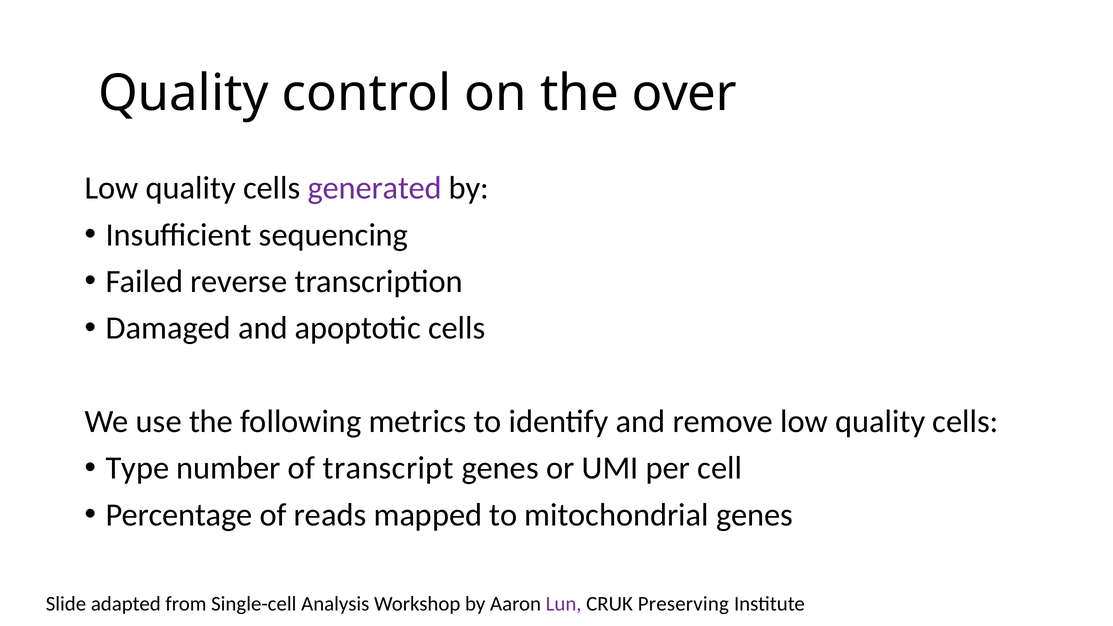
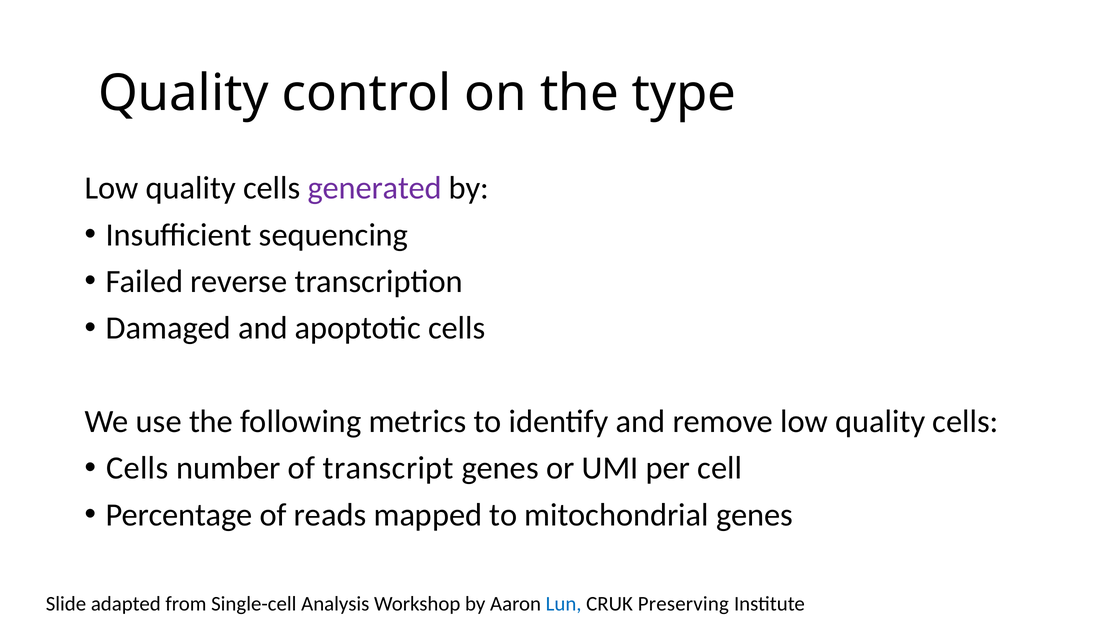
over: over -> type (684, 93)
Type: Type -> Cells (137, 468)
Lun colour: purple -> blue (564, 604)
